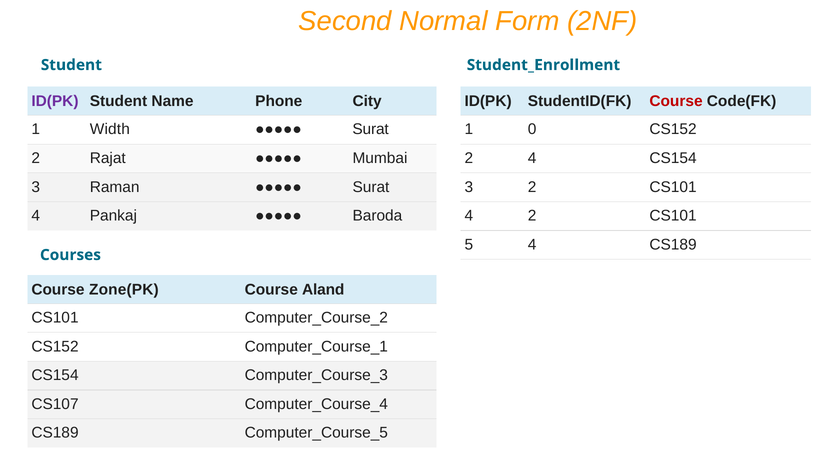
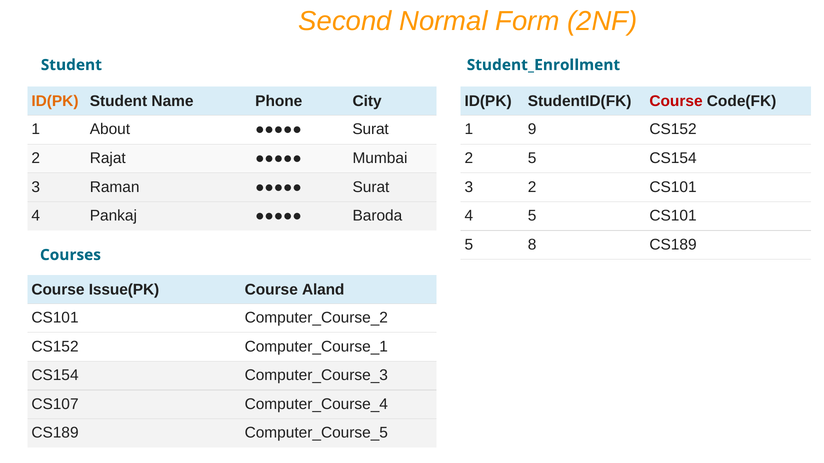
ID(PK colour: purple -> orange (55, 101)
Width: Width -> About (110, 129)
0: 0 -> 9 (532, 129)
2 4: 4 -> 5 (532, 158)
4 2: 2 -> 5 (532, 216)
5 4: 4 -> 8 (532, 245)
Zone(PK: Zone(PK -> Issue(PK (124, 290)
